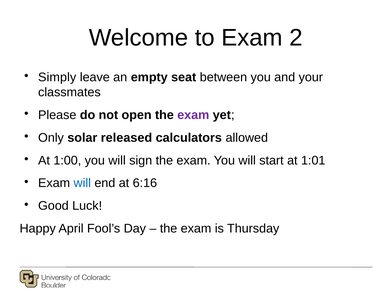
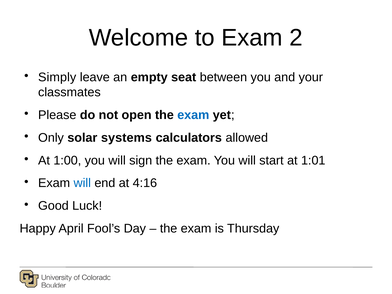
exam colour: purple -> blue (193, 115)
released: released -> systems (126, 138)
6:16: 6:16 -> 4:16 (145, 183)
